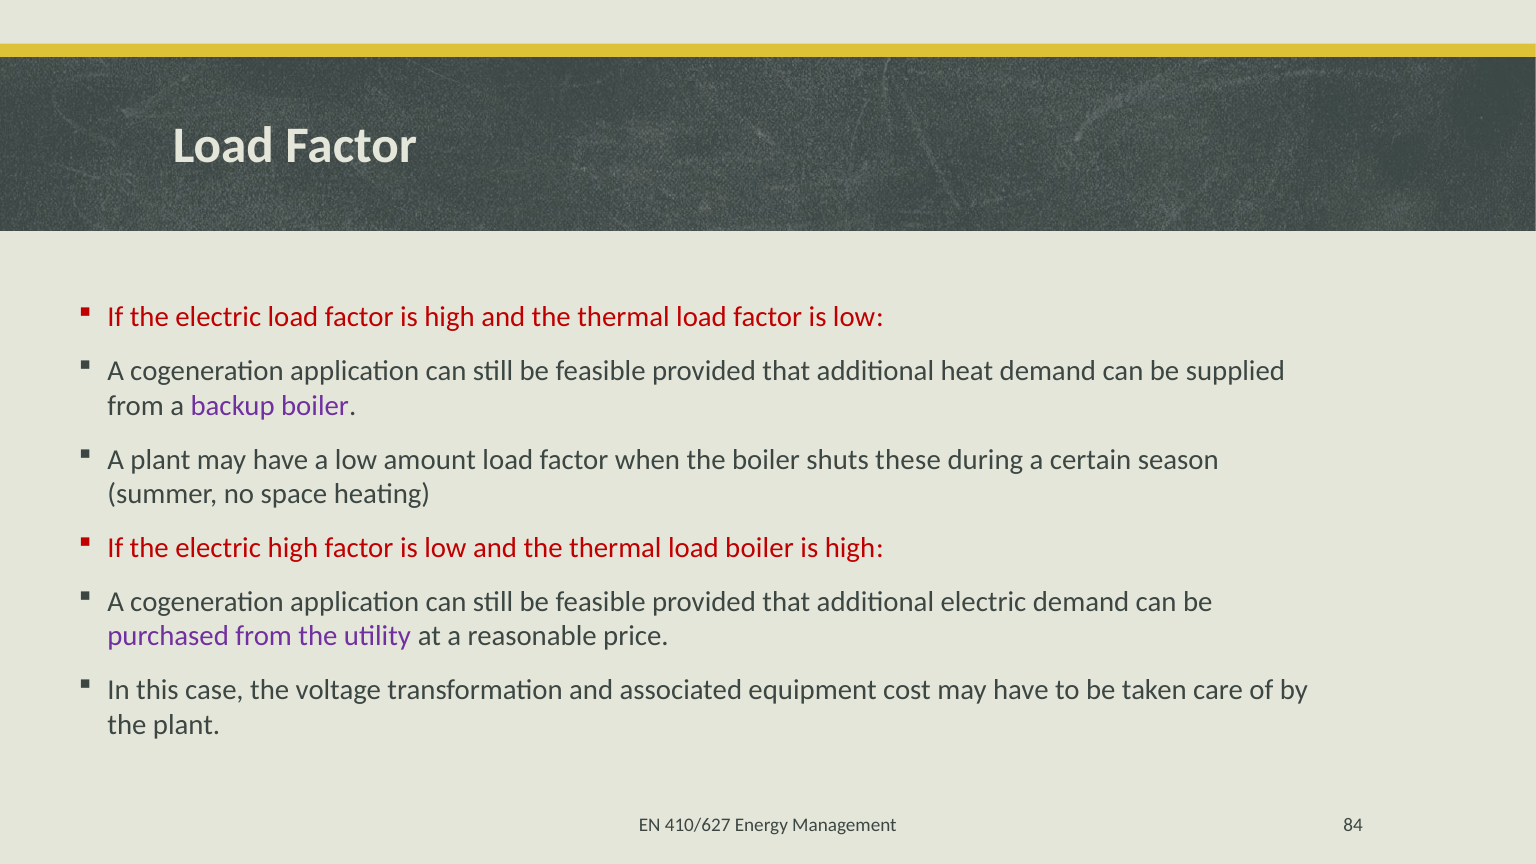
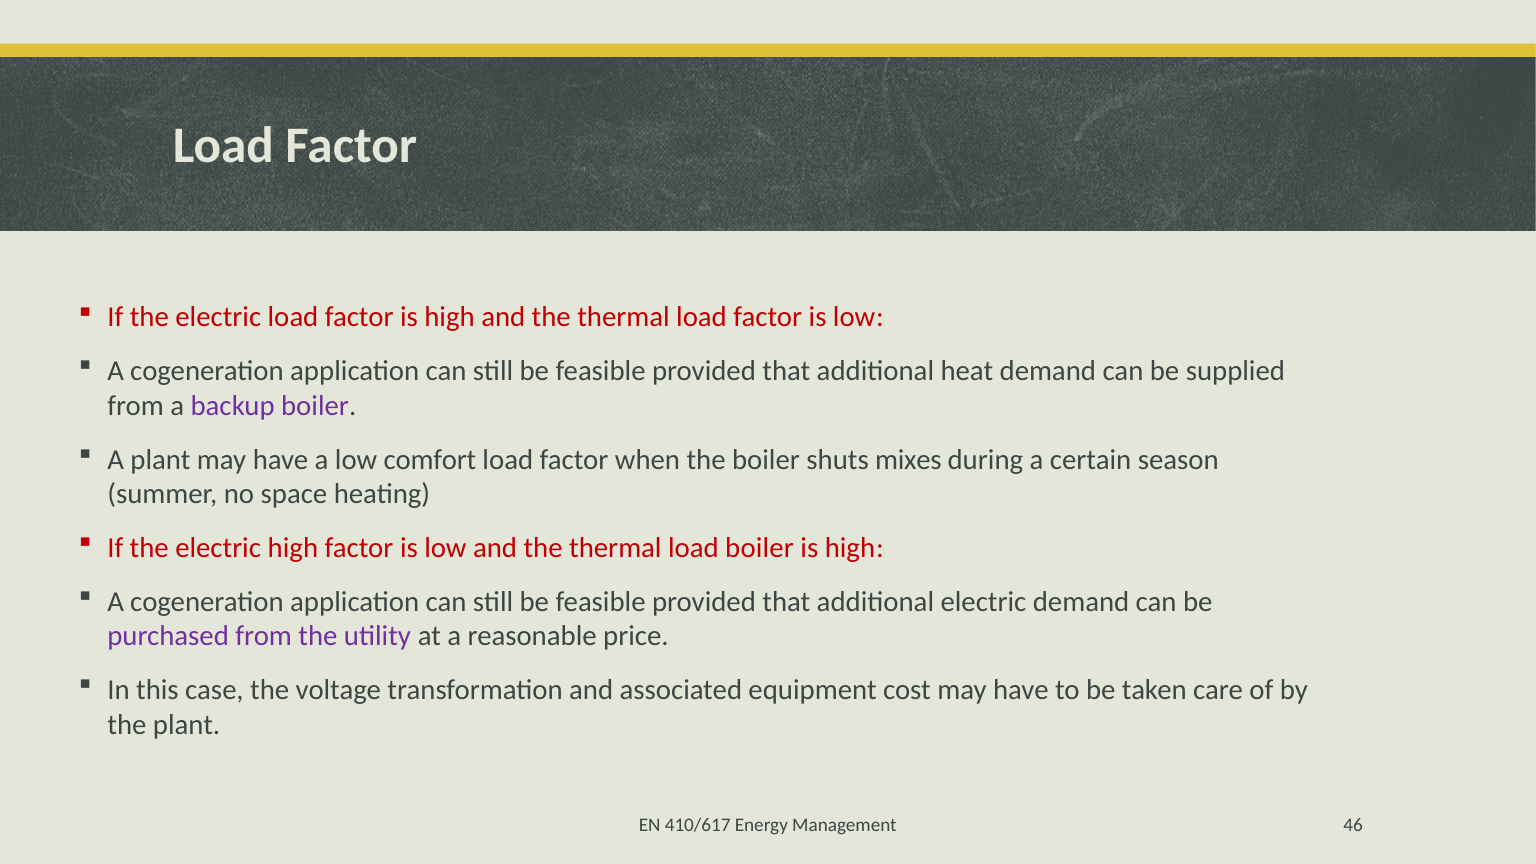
amount: amount -> comfort (430, 460)
these: these -> mixes (908, 460)
410/627: 410/627 -> 410/617 (698, 825)
84: 84 -> 46 (1353, 825)
